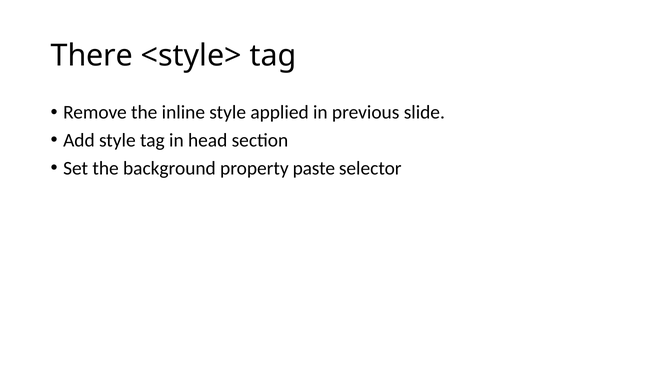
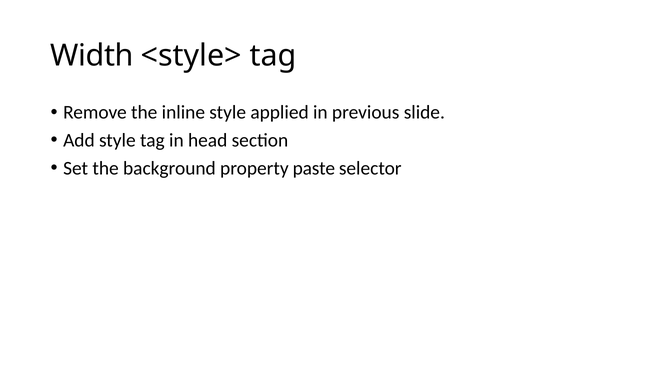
There: There -> Width (92, 56)
